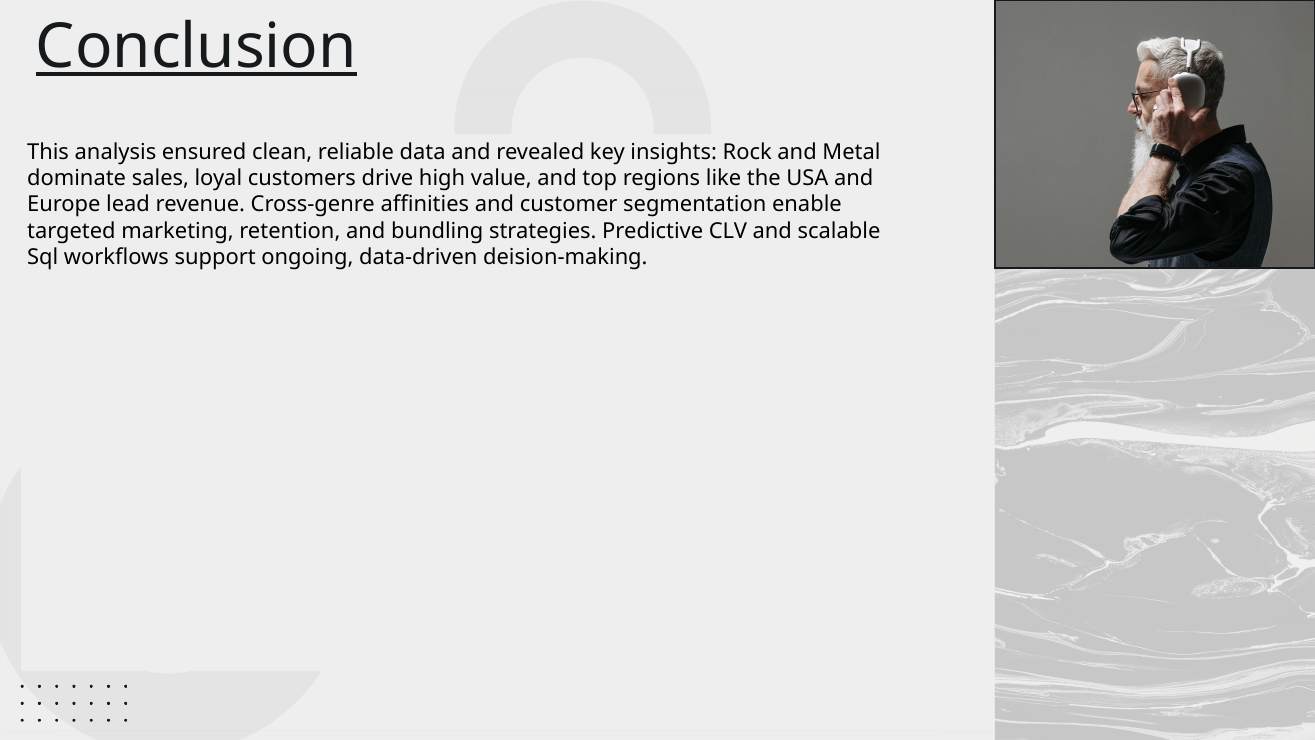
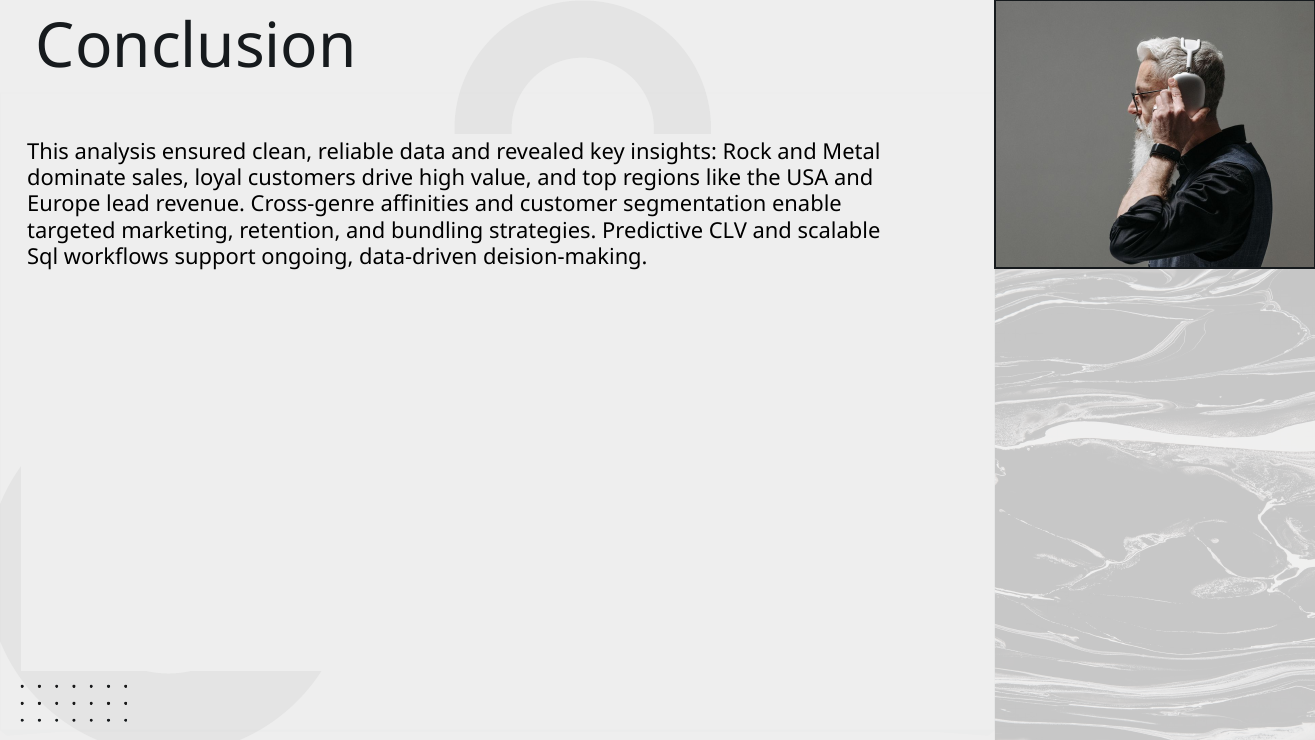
Conclusion underline: present -> none (196, 47)
